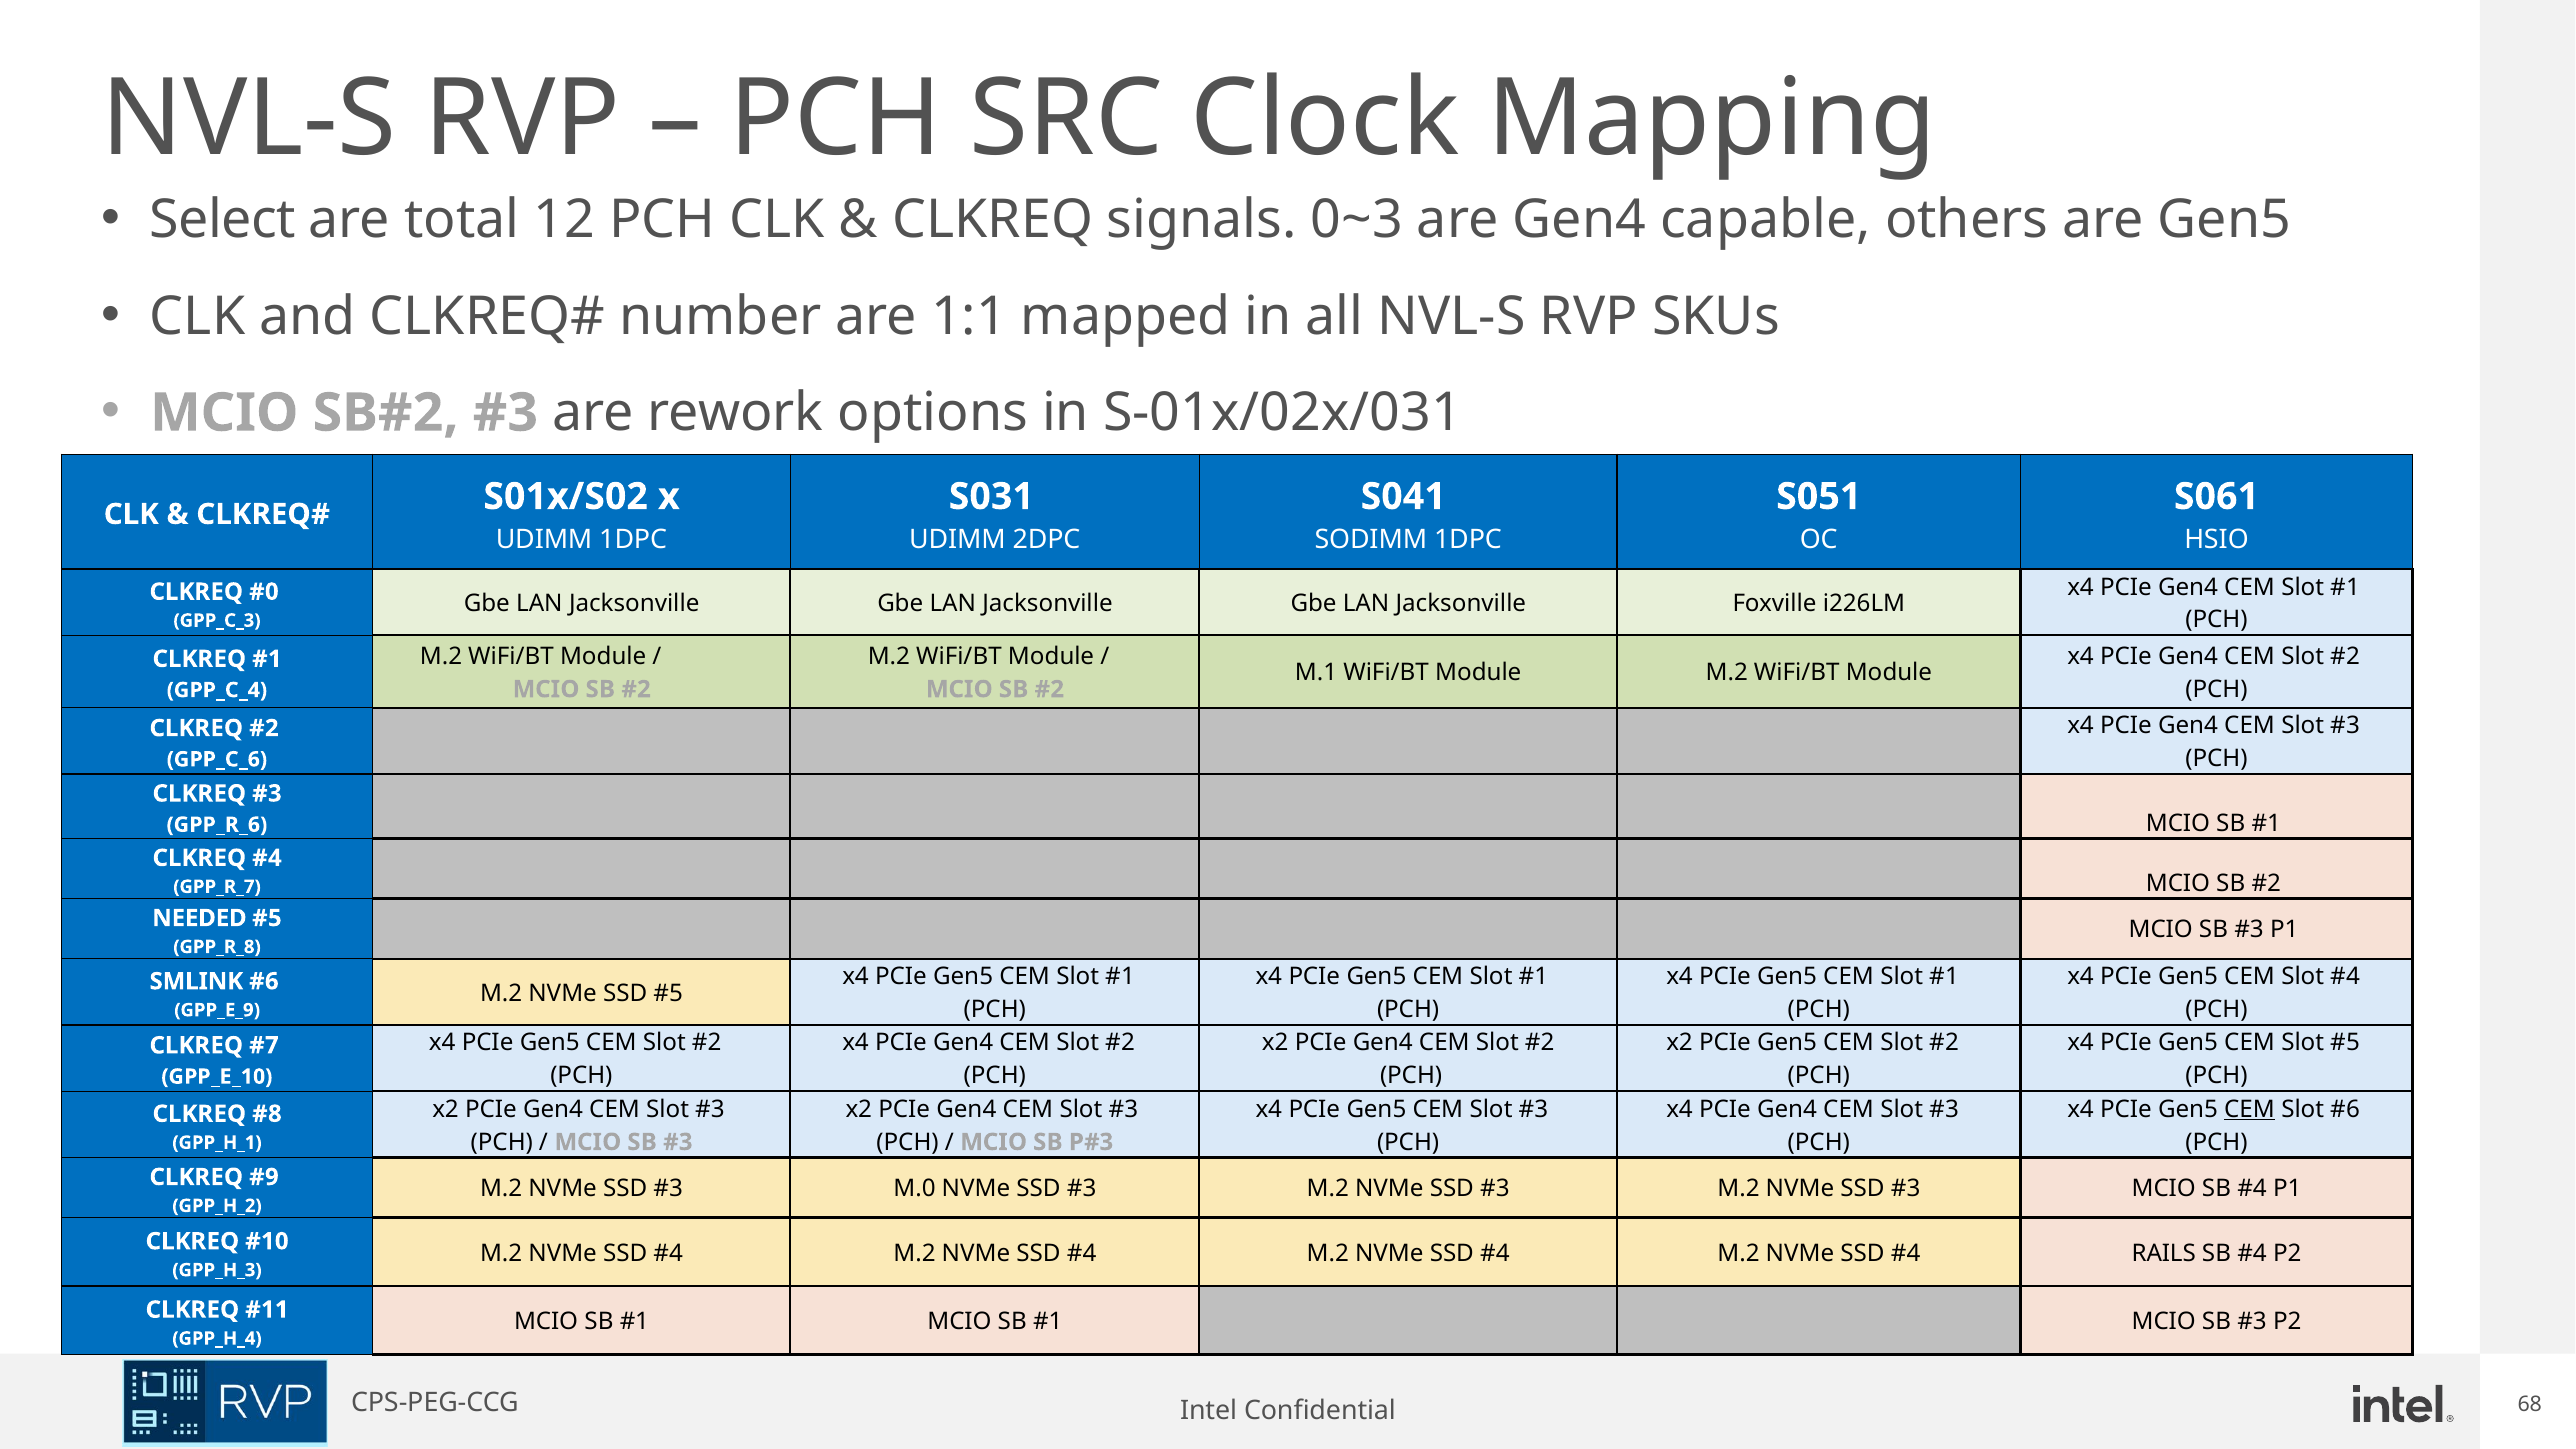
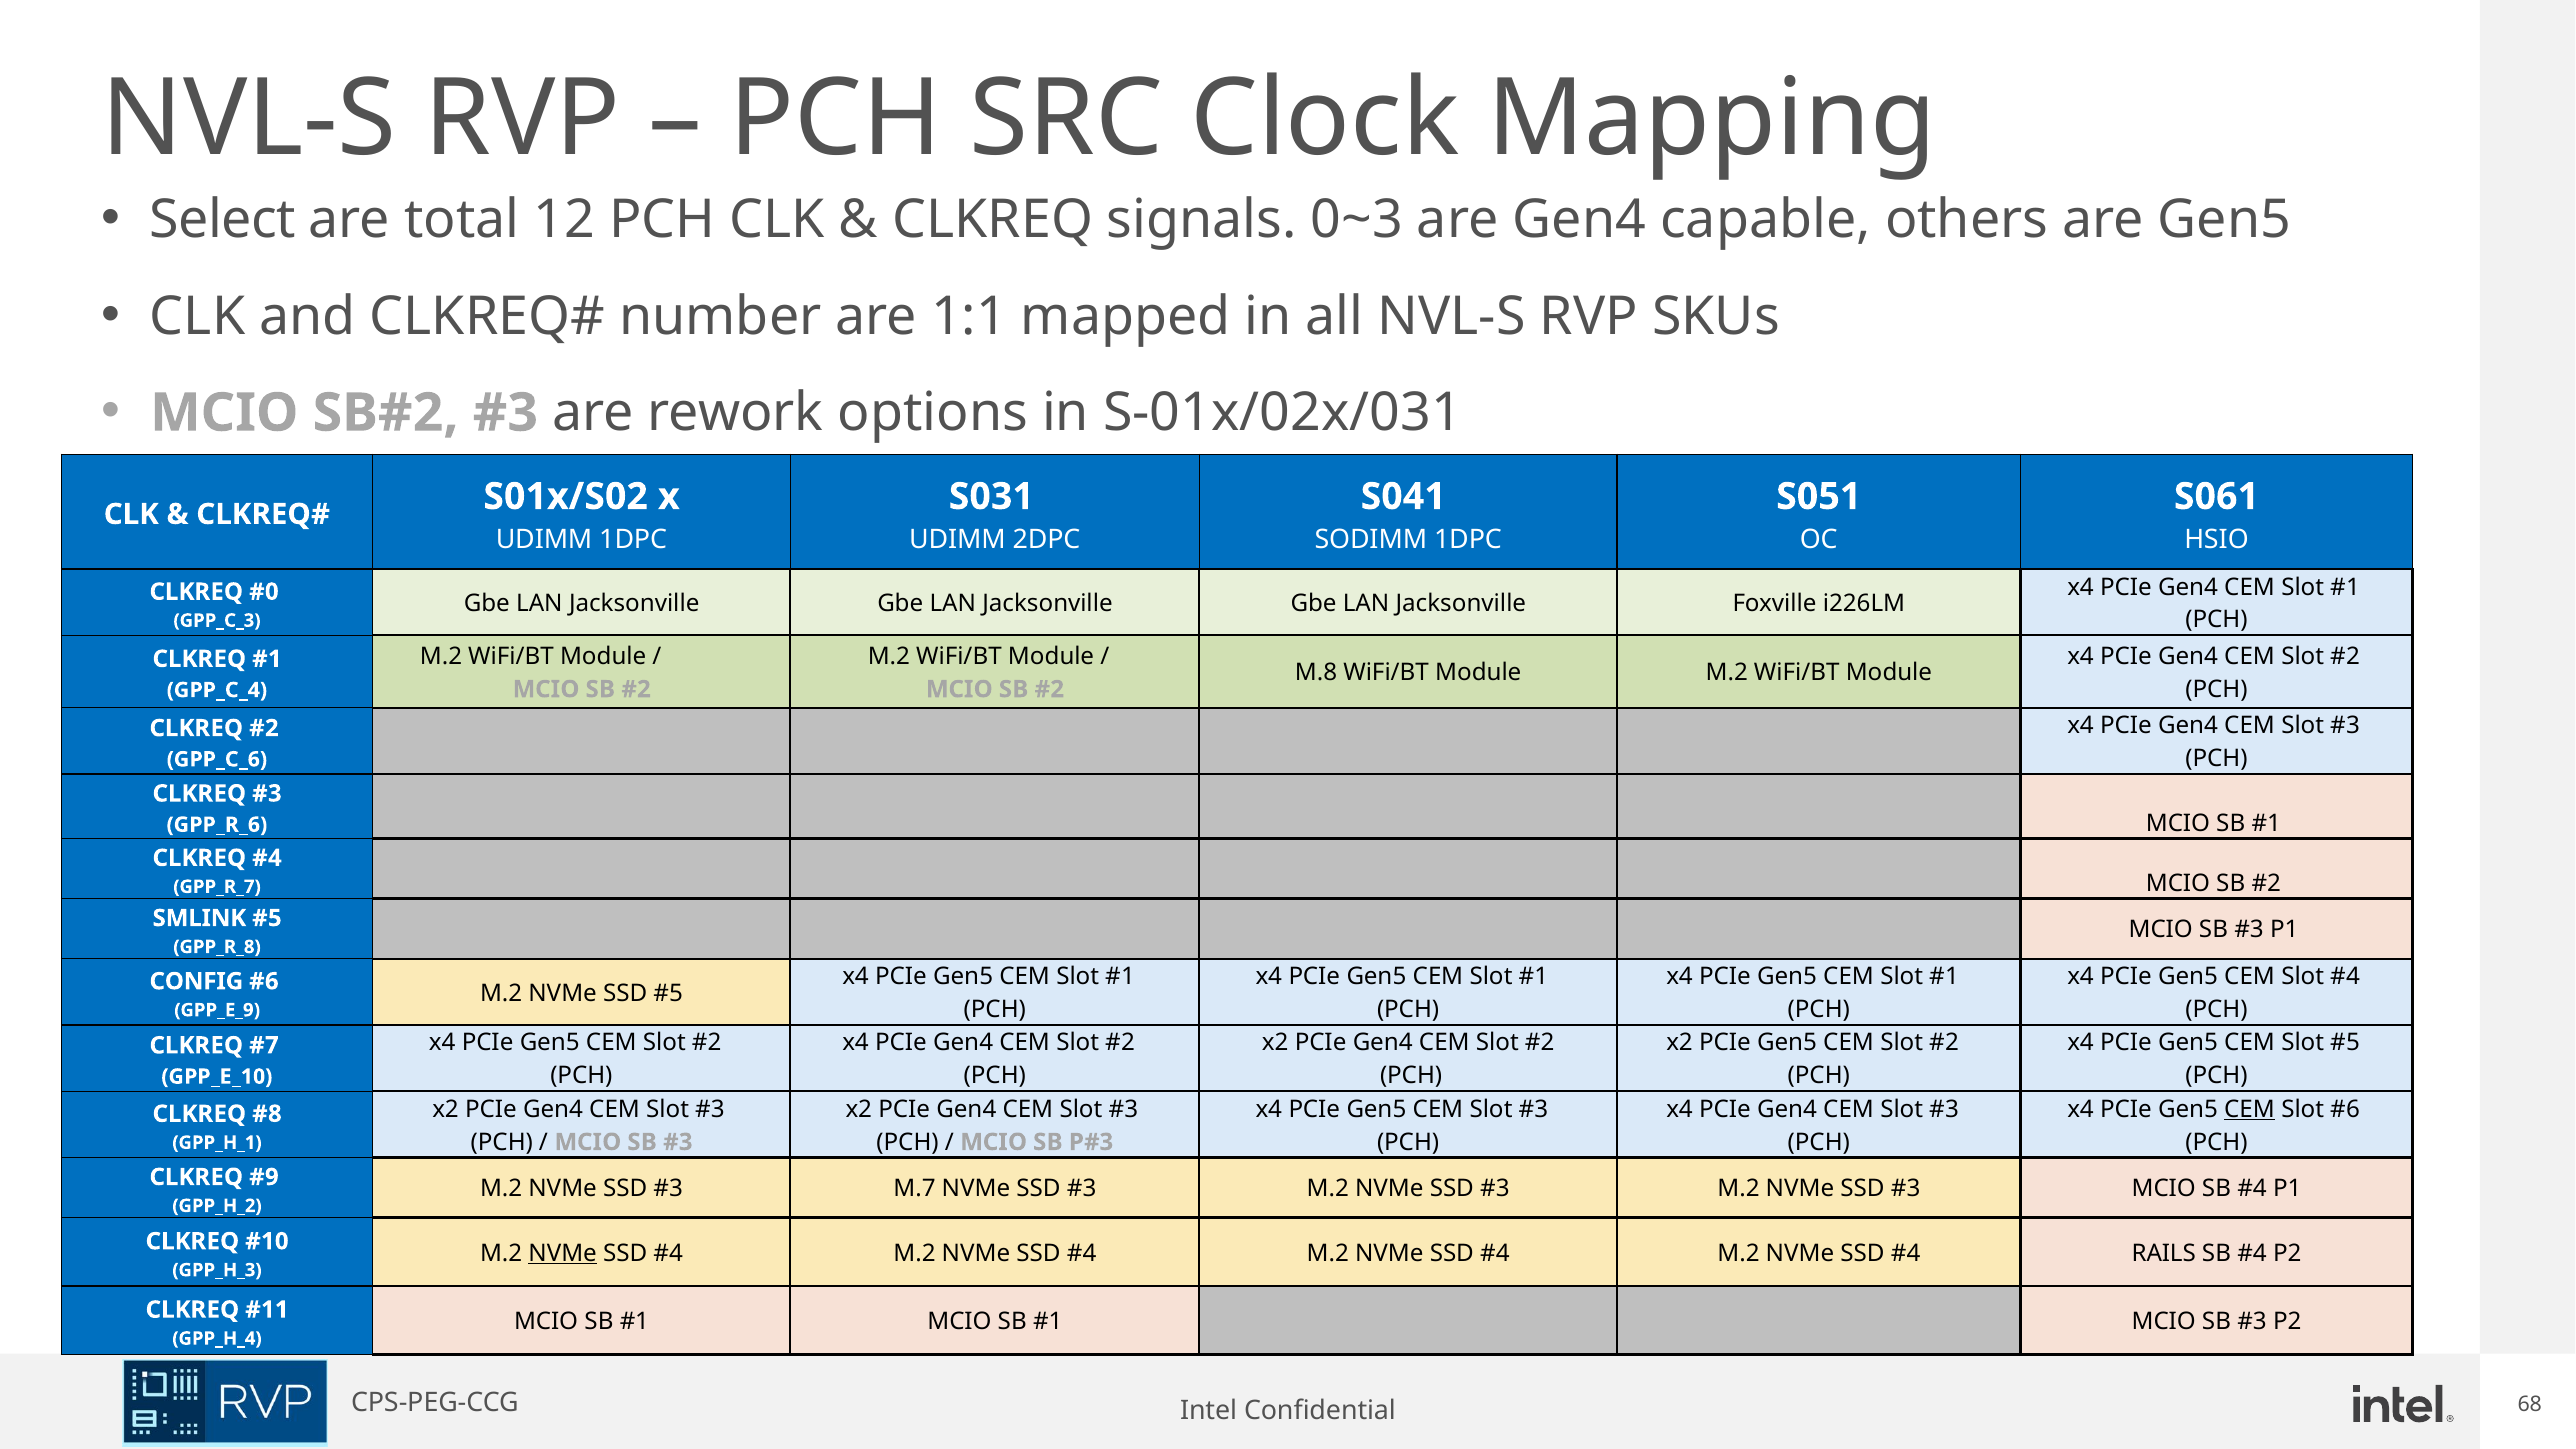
M.1: M.1 -> M.8 (1316, 673)
NEEDED: NEEDED -> SMLINK (199, 918)
SMLINK: SMLINK -> CONFIG (196, 981)
M.0: M.0 -> M.7 (914, 1189)
NVMe underline: none -> present (563, 1253)
